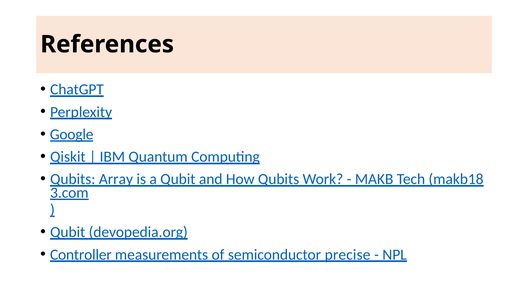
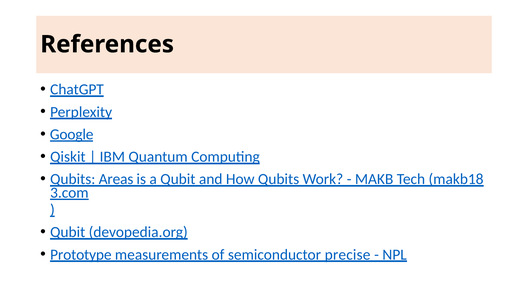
Array: Array -> Areas (116, 179)
Controller: Controller -> Prototype (81, 255)
